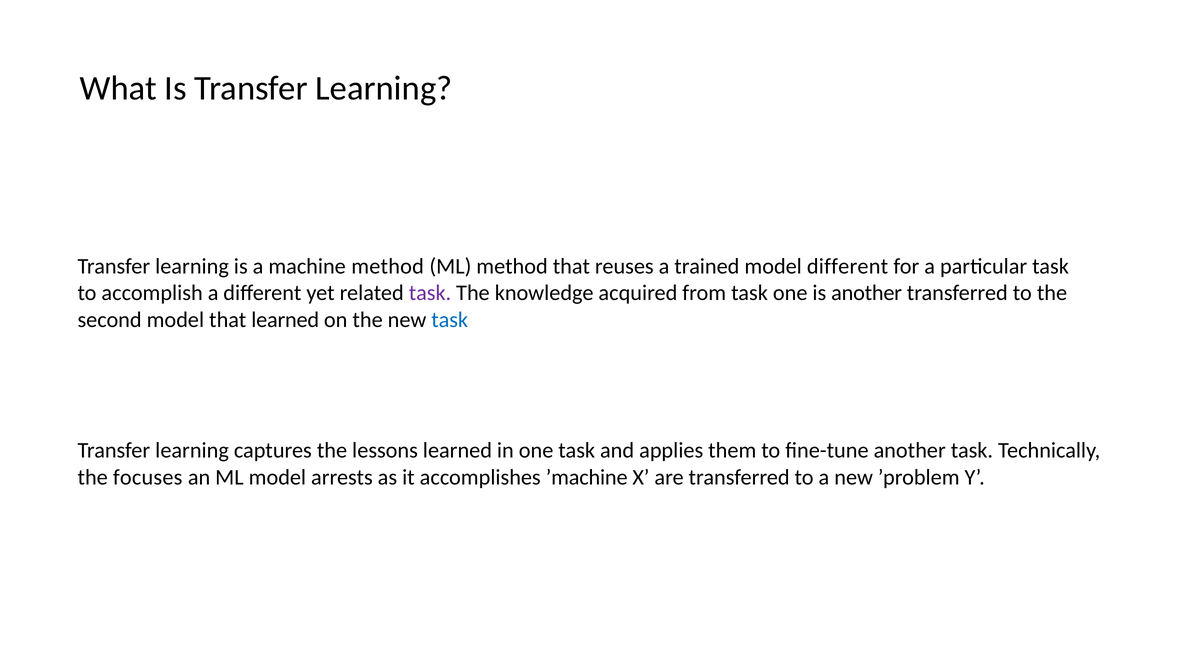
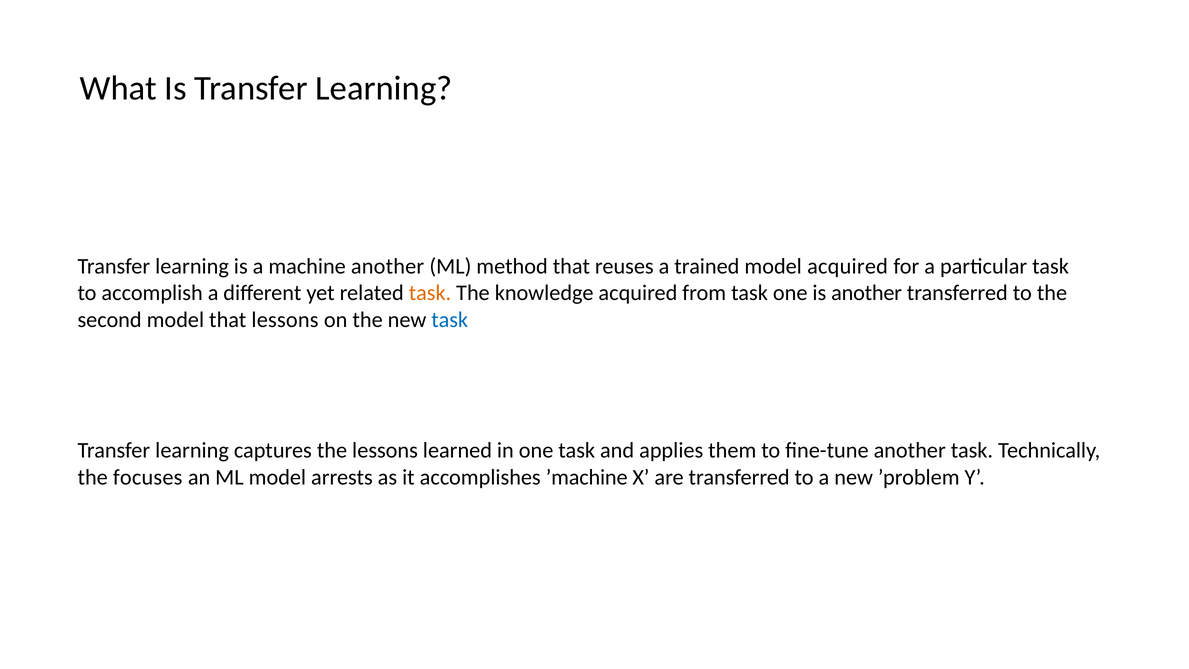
machine method: method -> another (388, 266)
model different: different -> acquired (848, 266)
task colour: purple -> orange (430, 293)
that learned: learned -> lessons (285, 320)
